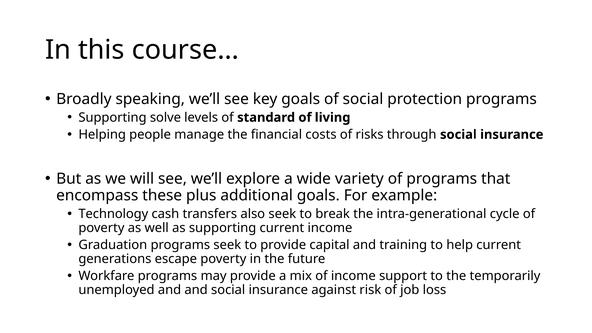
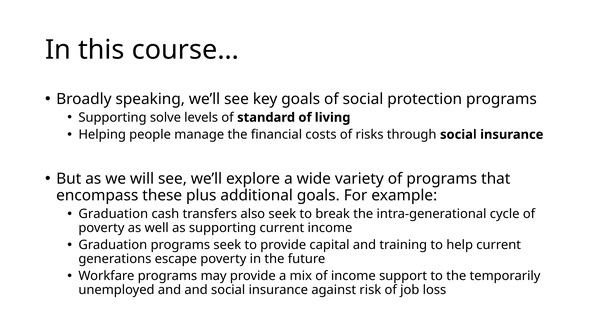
Technology: Technology -> Graduation (113, 214)
